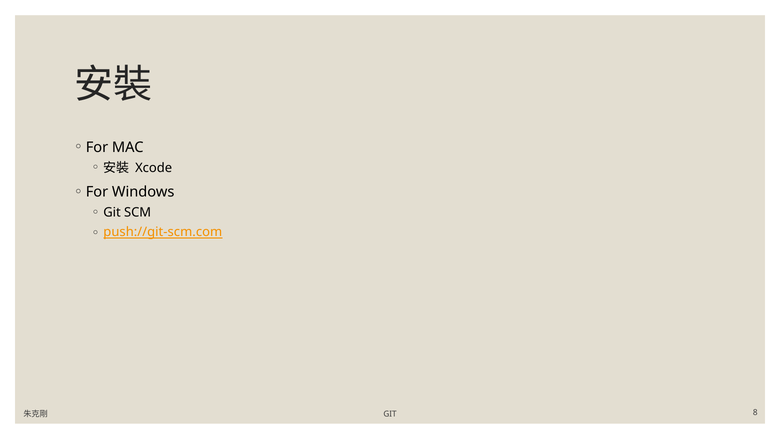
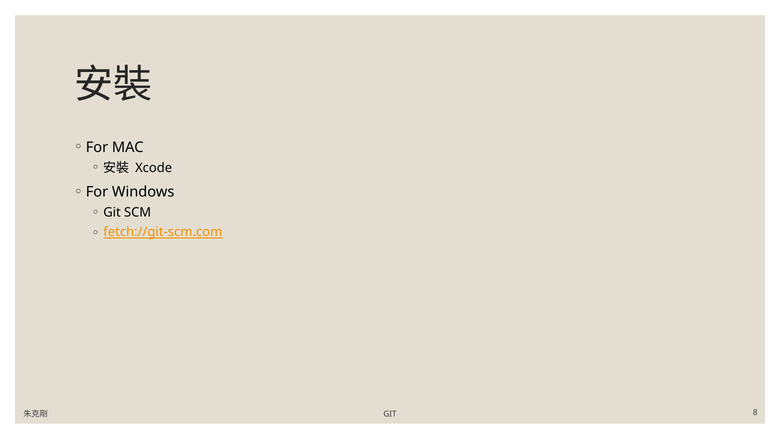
push://git-scm.com: push://git-scm.com -> fetch://git-scm.com (163, 232)
